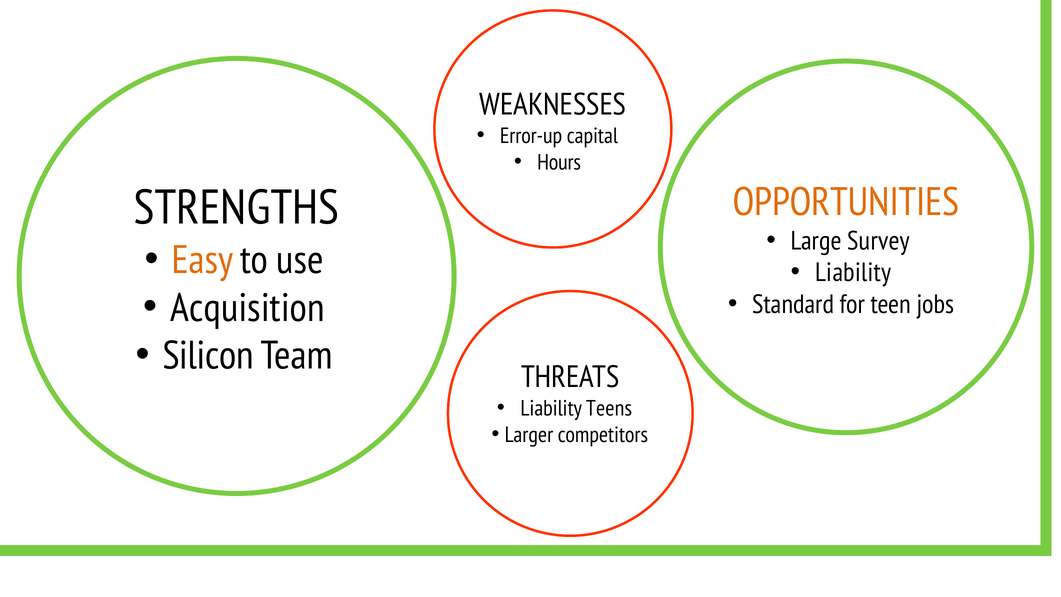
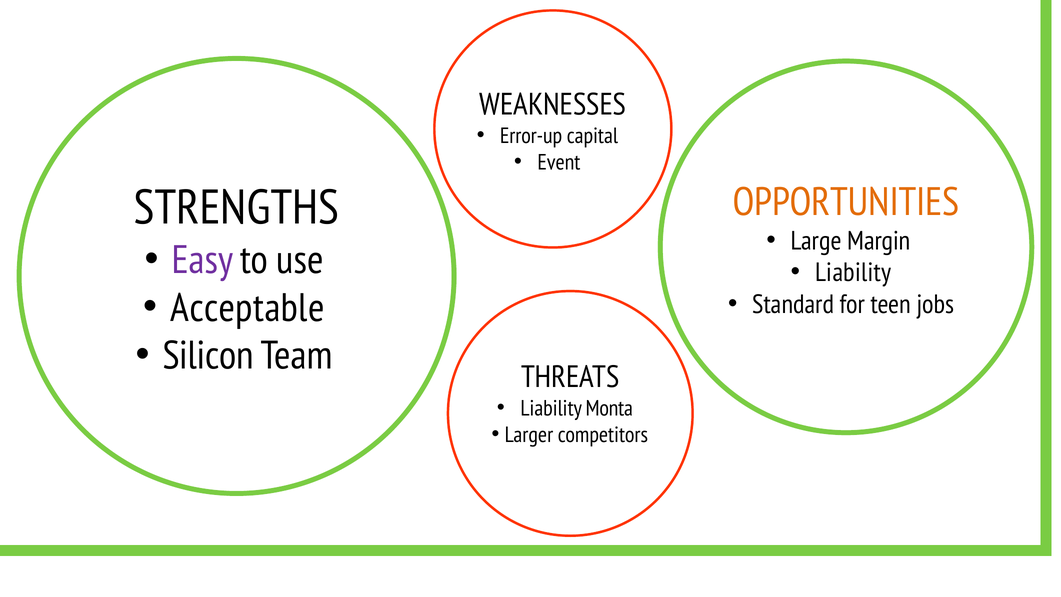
Hours: Hours -> Event (559, 162)
Survey: Survey -> Margin (879, 241)
Easy colour: orange -> purple (202, 260)
Acquisition: Acquisition -> Acceptable (247, 308)
Teens: Teens -> Monta (609, 408)
